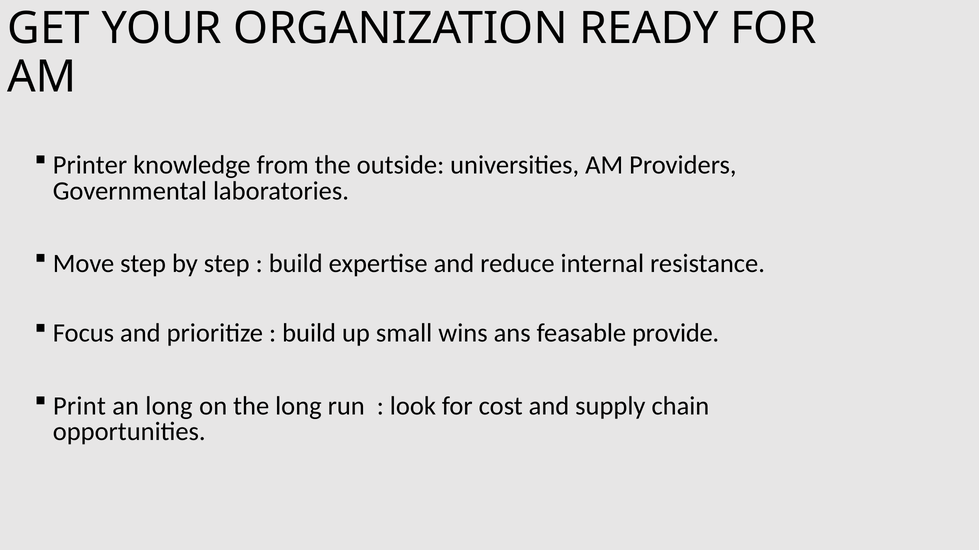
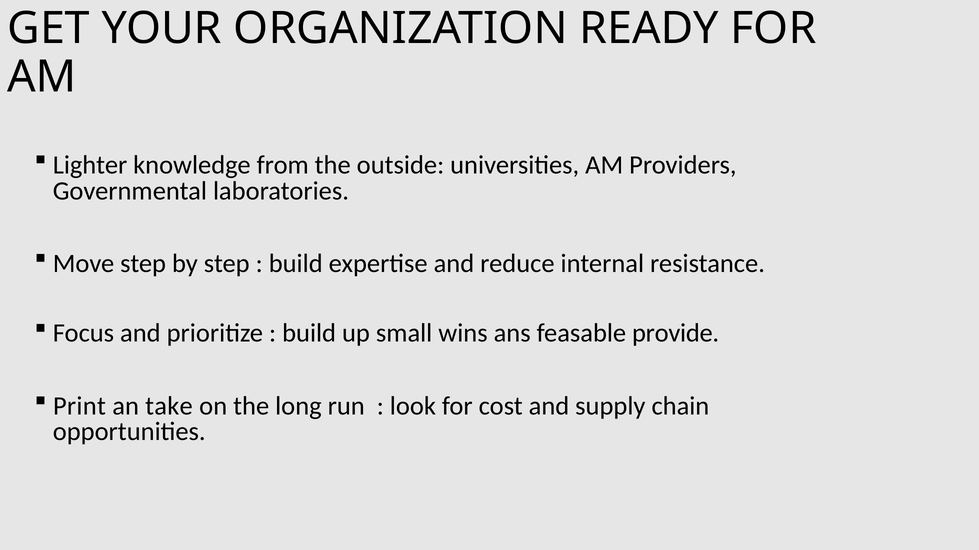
Printer: Printer -> Lighter (90, 165)
an long: long -> take (169, 406)
